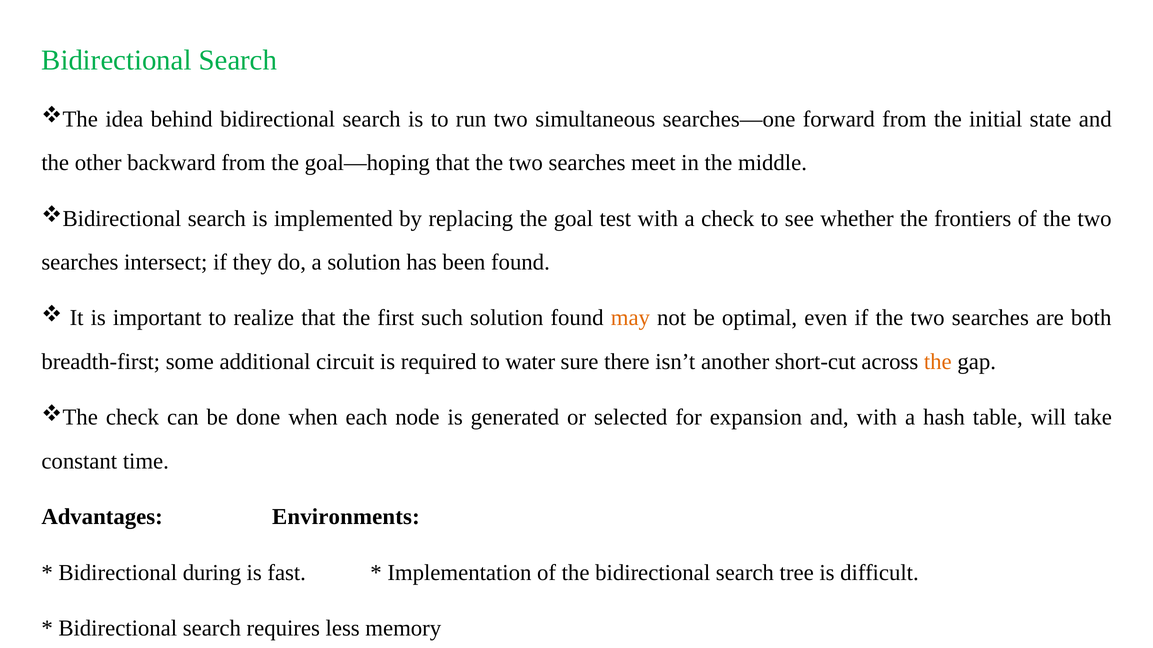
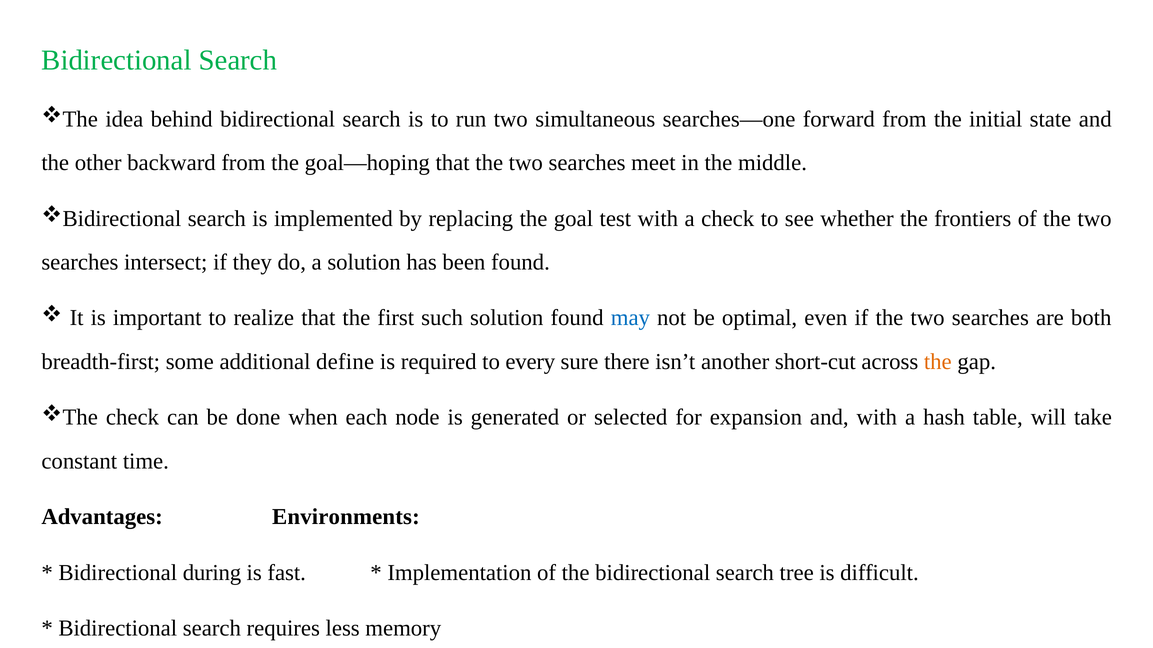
may colour: orange -> blue (630, 318)
circuit: circuit -> define (345, 362)
water: water -> every (530, 362)
